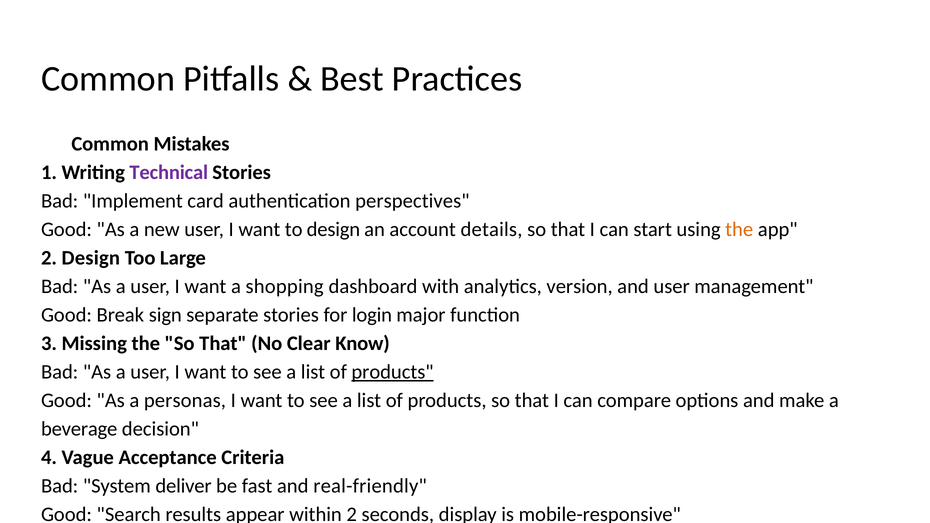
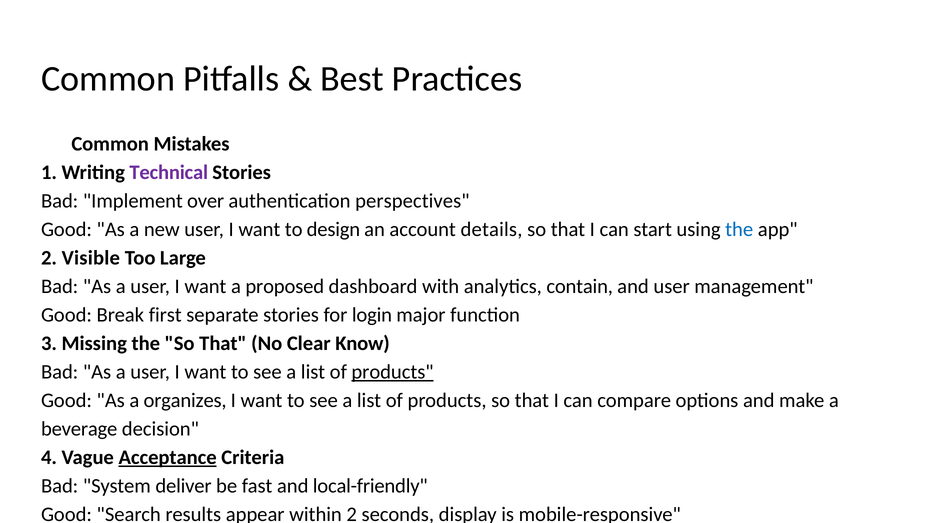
card: card -> over (206, 201)
the colour: orange -> blue (739, 229)
2 Design: Design -> Visible (91, 258)
shopping: shopping -> proposed (285, 286)
version: version -> contain (580, 286)
sign: sign -> first (165, 315)
personas: personas -> organizes (185, 400)
Acceptance underline: none -> present (168, 457)
real-friendly: real-friendly -> local-friendly (370, 486)
